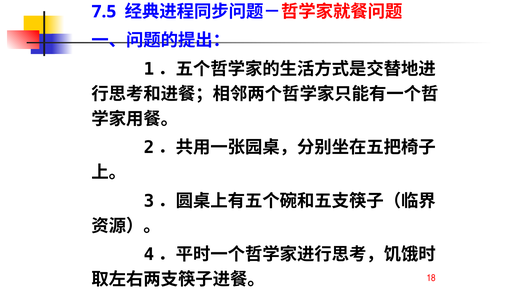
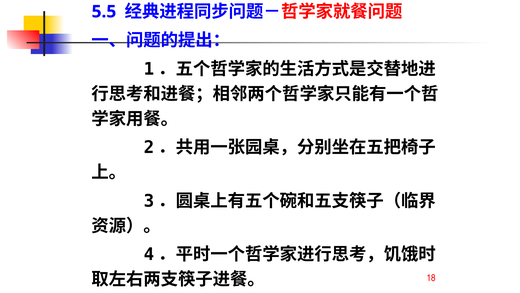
7.5: 7.5 -> 5.5 (104, 12)
